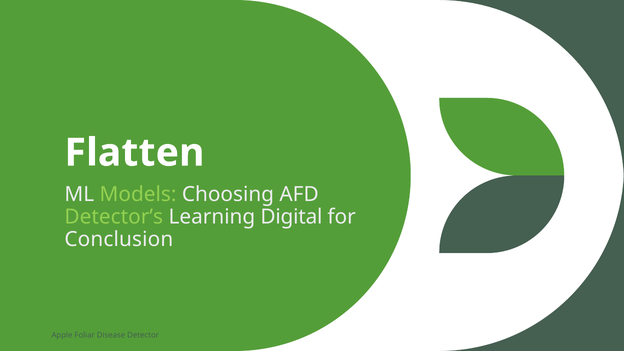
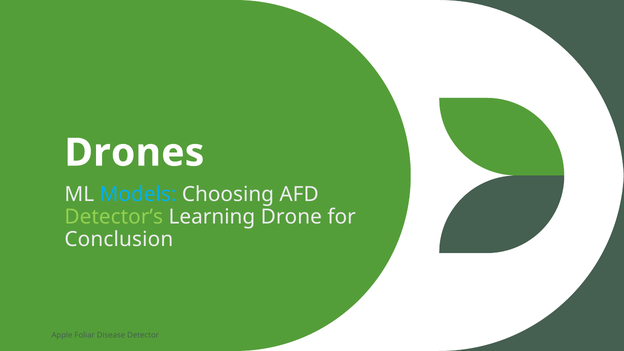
Flatten: Flatten -> Drones (134, 153)
Models colour: light green -> light blue (138, 195)
Digital: Digital -> Drone (291, 217)
